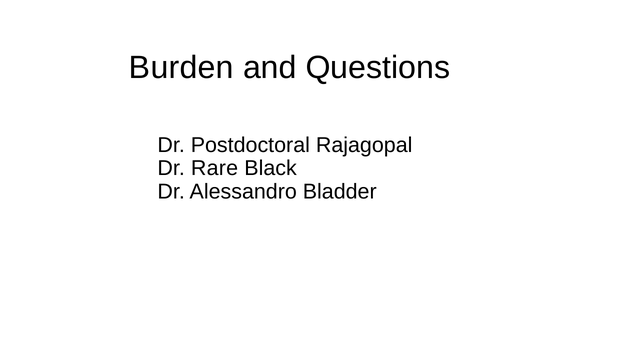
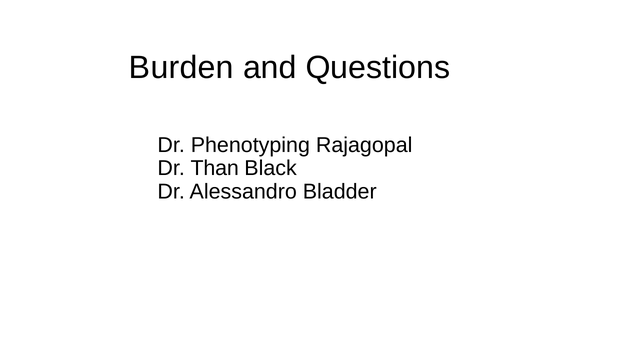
Postdoctoral: Postdoctoral -> Phenotyping (250, 145)
Rare: Rare -> Than (215, 168)
